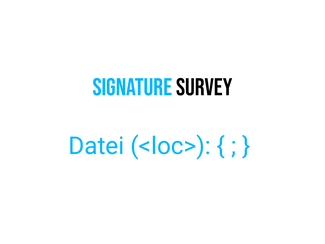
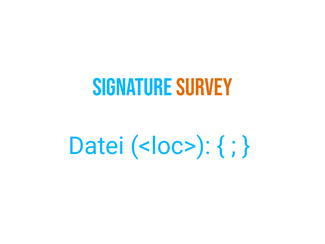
Survey colour: black -> orange (204, 87)
